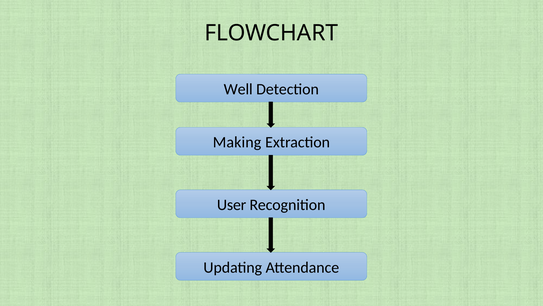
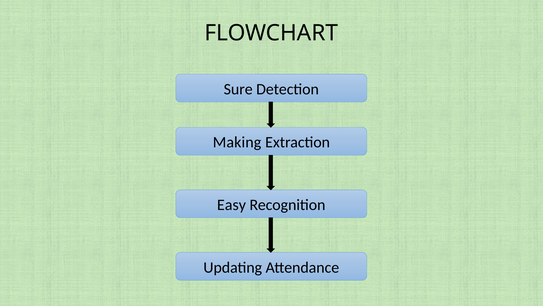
Well: Well -> Sure (238, 89)
User: User -> Easy (231, 205)
